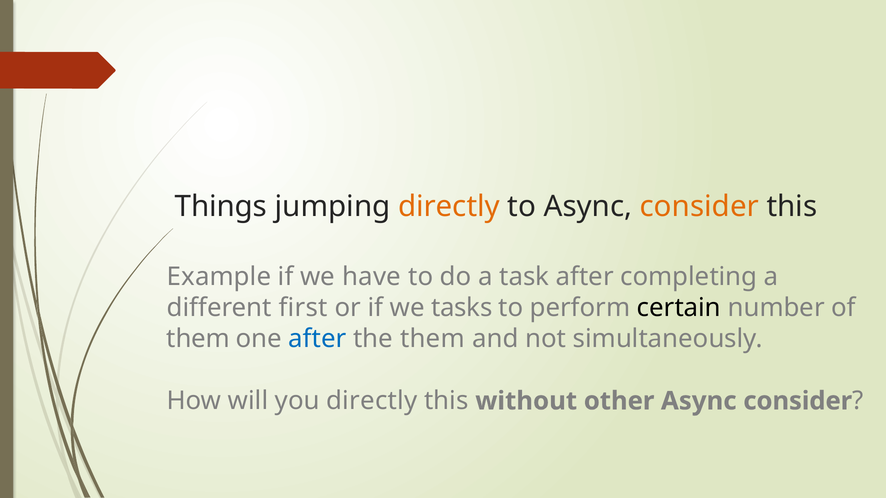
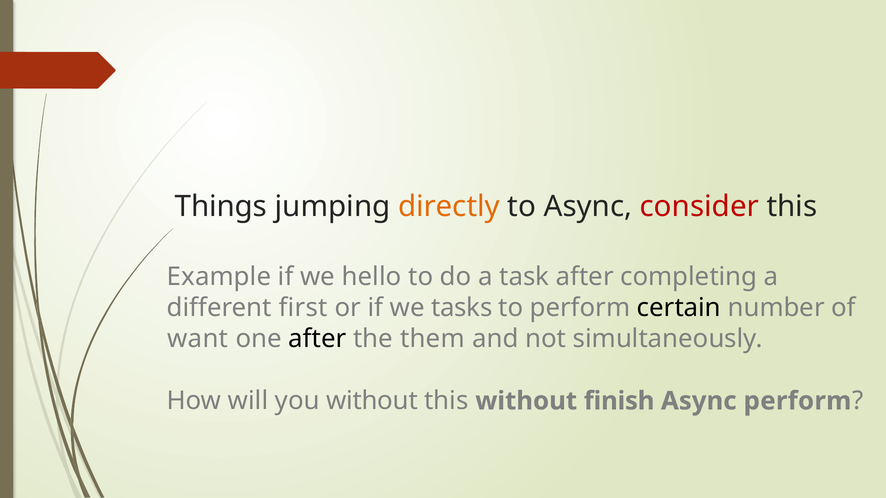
consider colour: orange -> red (699, 207)
have: have -> hello (372, 277)
them: them -> want (198, 339)
after colour: blue -> black (317, 339)
you directly: directly -> without (372, 401)
other: other -> finish (619, 401)
consider: consider -> perform (797, 401)
